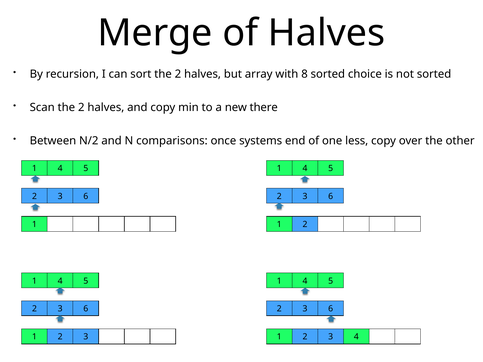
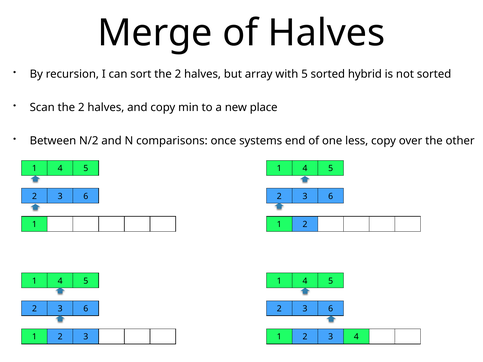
with 8: 8 -> 5 (304, 74)
choice: choice -> hybrid (365, 74)
there: there -> place (264, 107)
